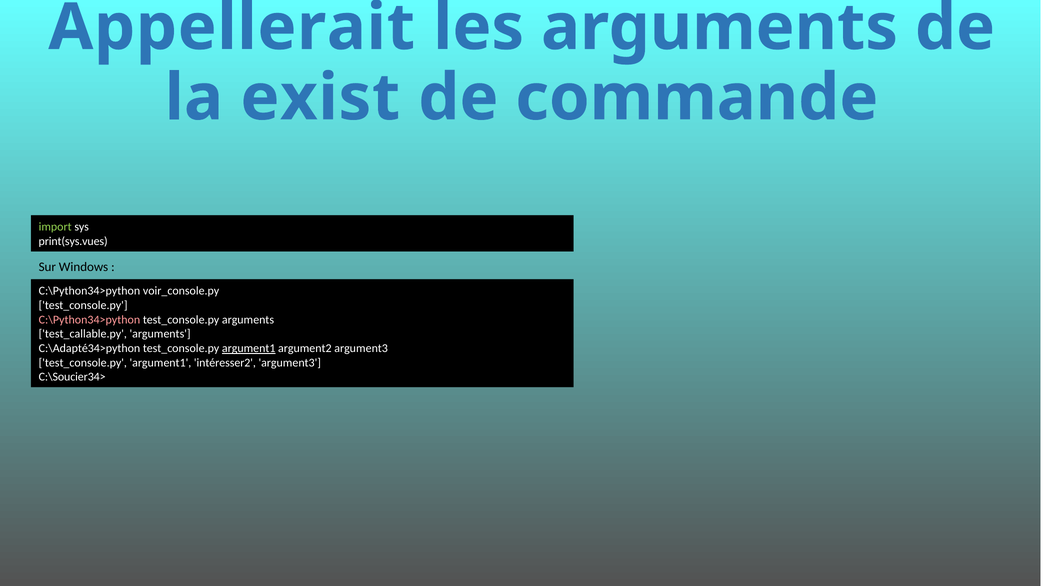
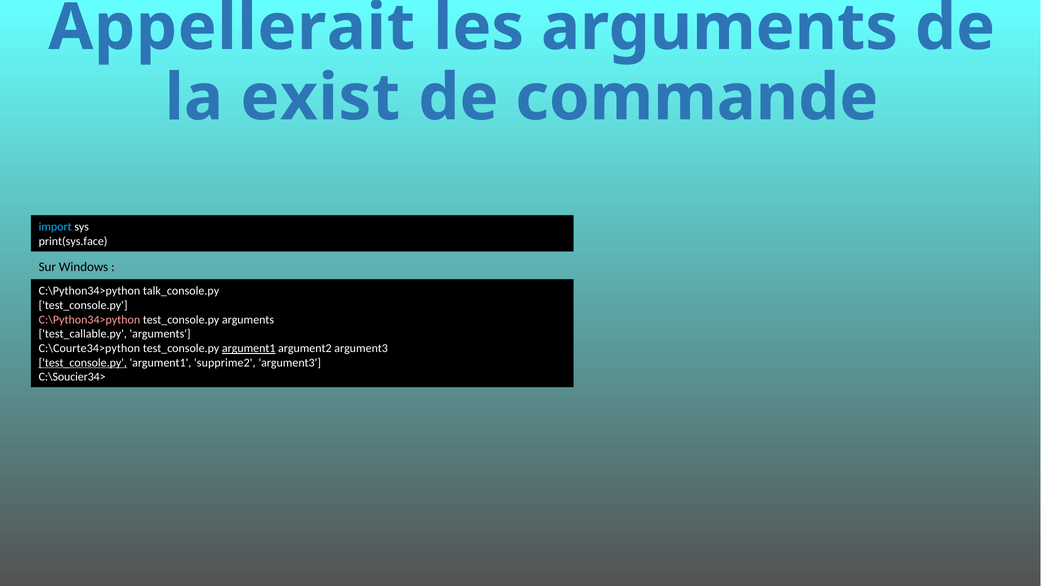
import colour: light green -> light blue (55, 227)
print(sys.vues: print(sys.vues -> print(sys.face (73, 242)
voir_console.py: voir_console.py -> talk_console.py (181, 291)
C:\Adapté34>python: C:\Adapté34>python -> C:\Courte34>python (89, 349)
test_console.py underline: none -> present (83, 363)
intéresser2: intéresser2 -> supprime2 (225, 363)
